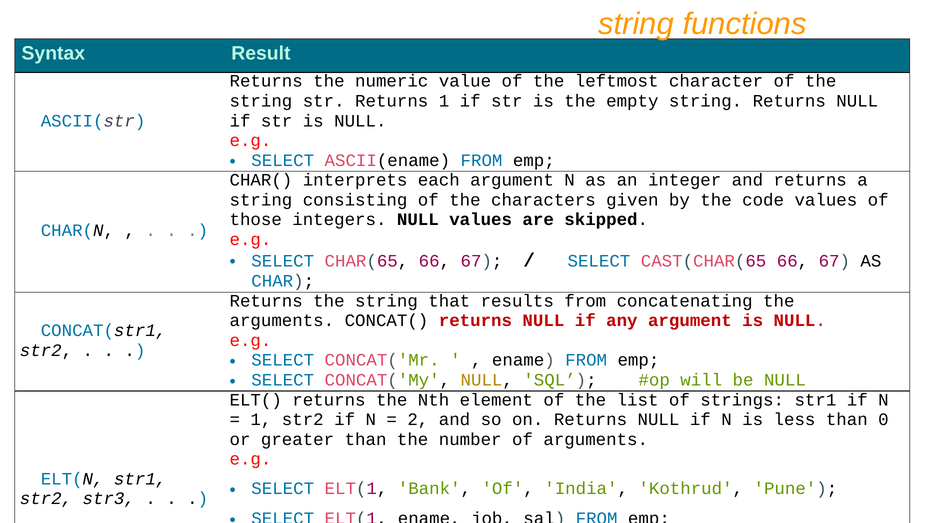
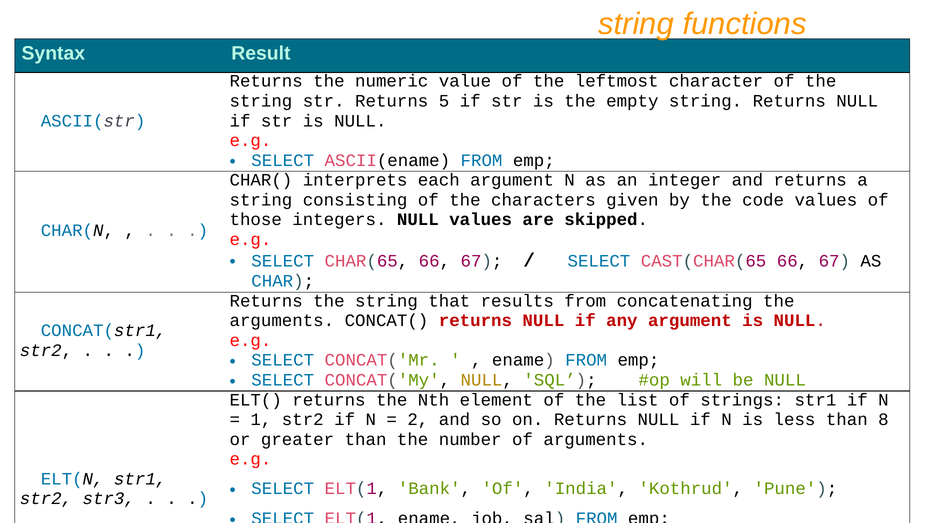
Returns 1: 1 -> 5 (444, 101)
0: 0 -> 8 (883, 420)
